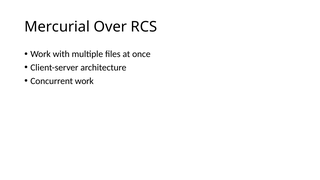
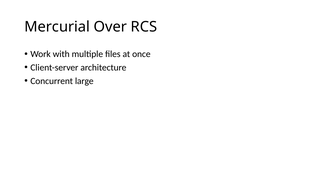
Concurrent work: work -> large (84, 81)
